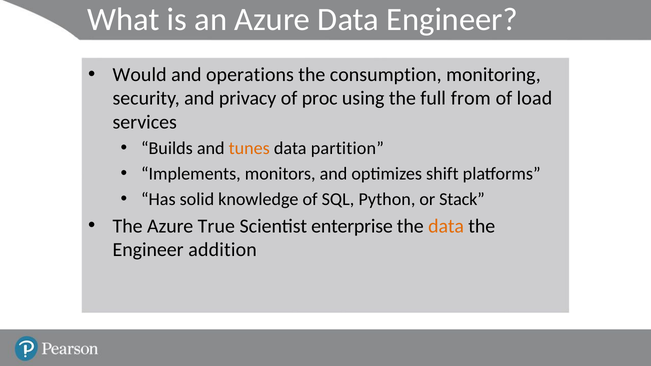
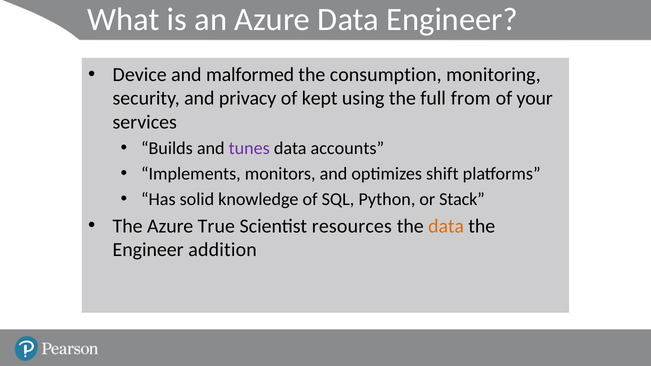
Would: Would -> Device (140, 75)
operations: operations -> malformed (250, 75)
proc: proc -> kept (320, 98)
load: load -> your (535, 98)
tunes colour: orange -> purple (249, 149)
partition: partition -> accounts (347, 149)
enterprise: enterprise -> resources (352, 226)
